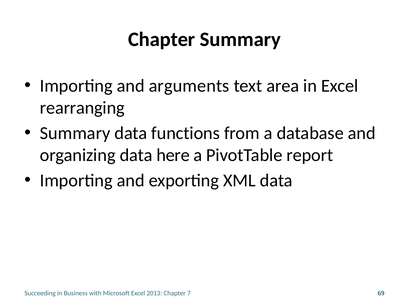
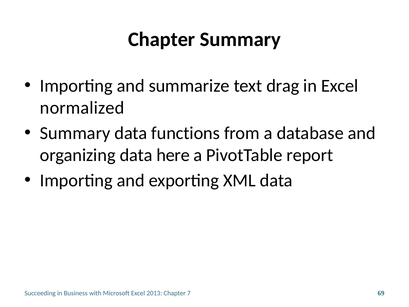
arguments: arguments -> summarize (189, 86)
area: area -> drag (283, 86)
rearranging: rearranging -> normalized (82, 108)
